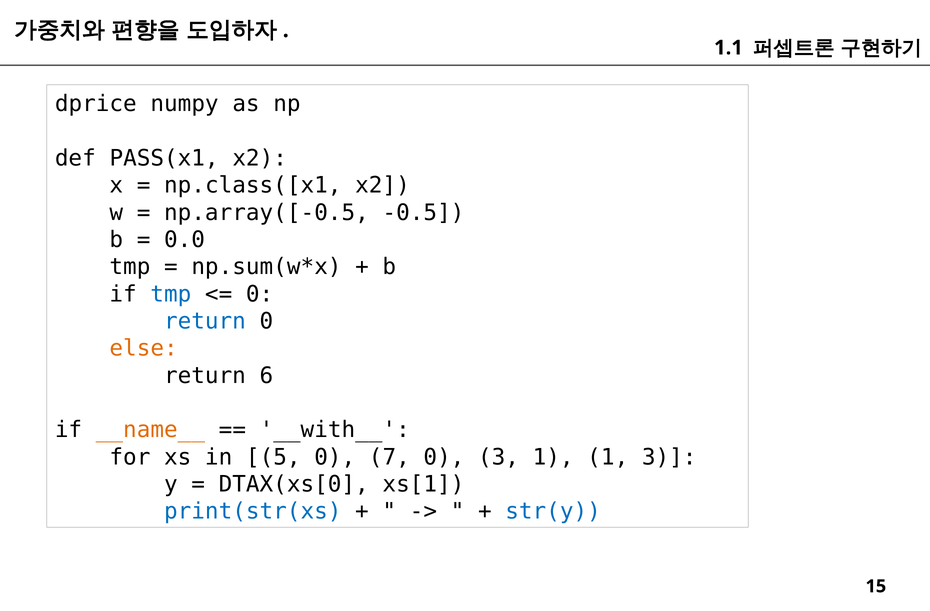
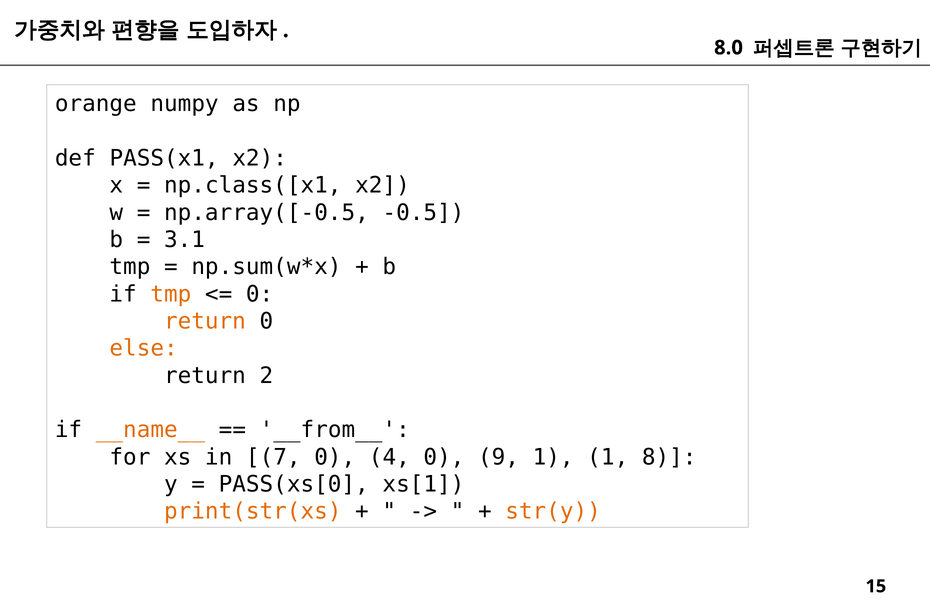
1.1: 1.1 -> 8.0 (729, 48)
dprice: dprice -> orange (96, 104)
0.0: 0.0 -> 3.1 (185, 240)
tmp colour: blue -> orange (171, 294)
return colour: blue -> orange (205, 321)
6: 6 -> 2 (266, 376)
__with__: __with__ -> __from__ (335, 430)
5: 5 -> 7 (273, 457)
7: 7 -> 4 (389, 457)
0 3: 3 -> 9 (498, 457)
1 3: 3 -> 8 (669, 457)
DTAX(xs[0: DTAX(xs[0 -> PASS(xs[0 (294, 484)
print(str(xs colour: blue -> orange (253, 511)
str(y colour: blue -> orange (553, 511)
